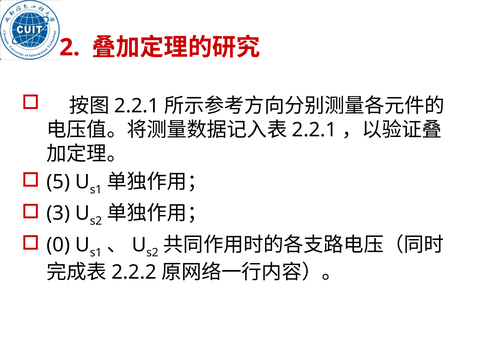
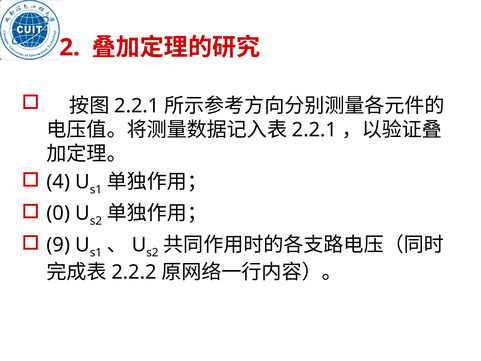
5: 5 -> 4 (58, 182)
3: 3 -> 0 (58, 213)
0: 0 -> 9 (58, 245)
